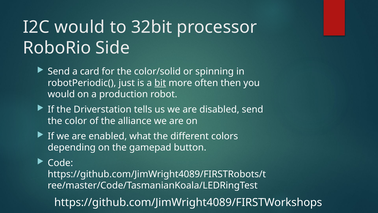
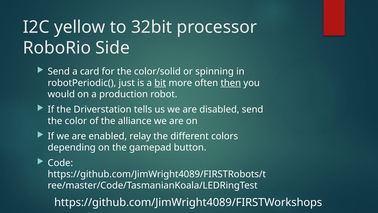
I2C would: would -> yellow (80, 27)
then underline: none -> present (231, 83)
what: what -> relay (140, 136)
